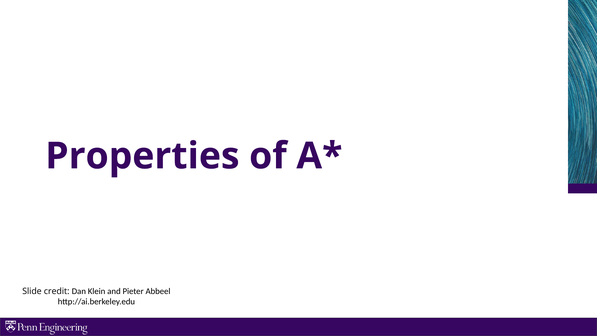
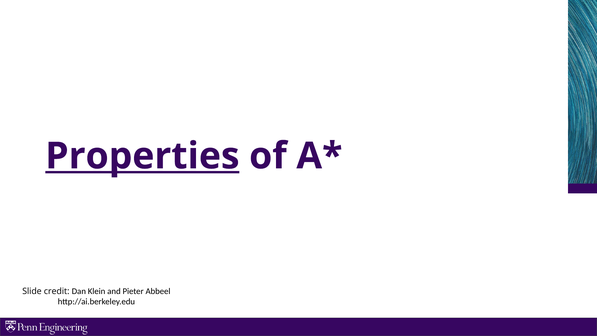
Properties underline: none -> present (142, 156)
